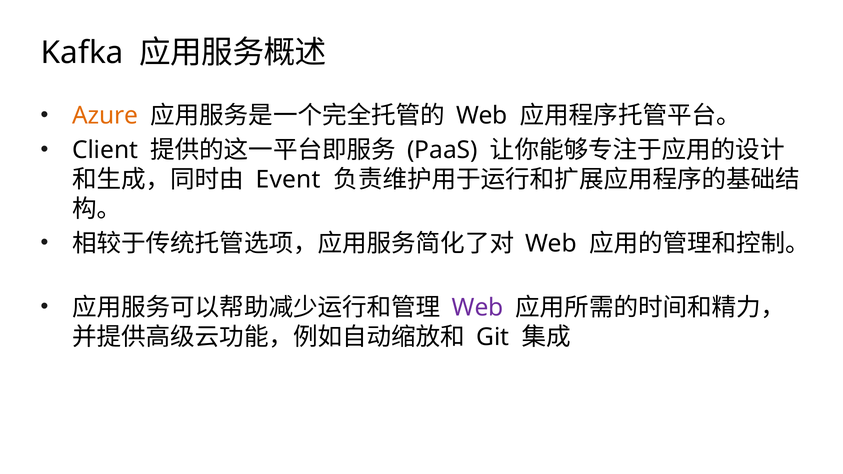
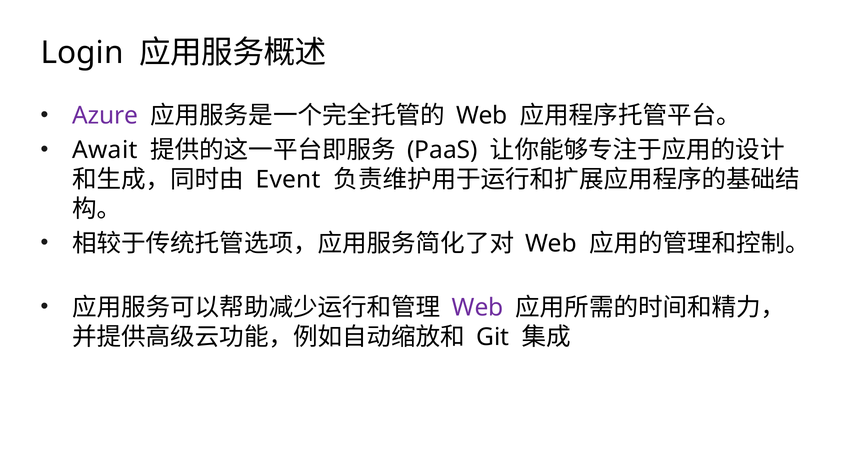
Kafka: Kafka -> Login (82, 53)
Azure colour: orange -> purple (105, 116)
Client: Client -> Await (105, 150)
